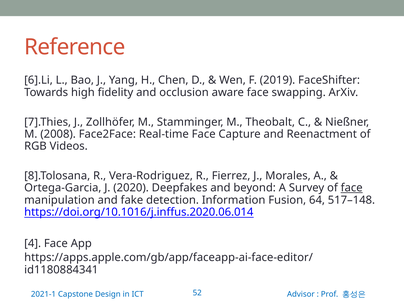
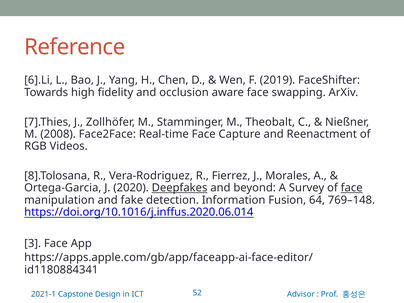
Deepfakes underline: none -> present (180, 188)
517–148: 517–148 -> 769–148 (351, 200)
4: 4 -> 3 (33, 243)
